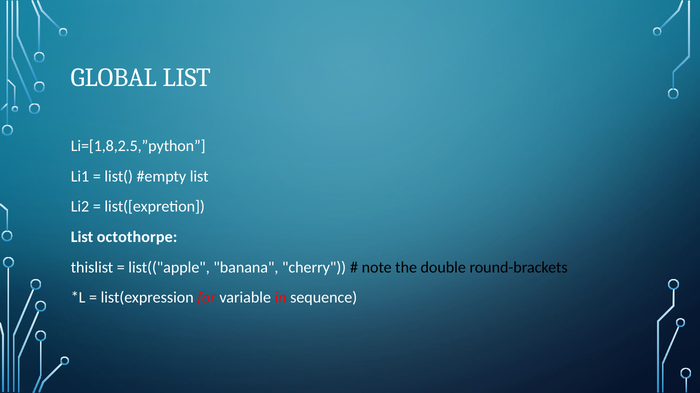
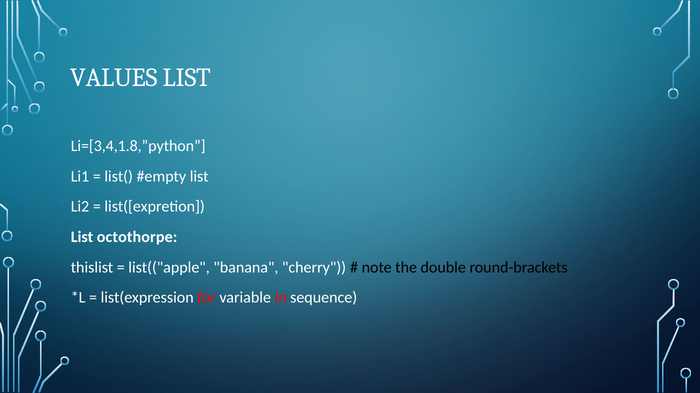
GLOBAL: GLOBAL -> VALUES (114, 78)
Li=[1,8,2.5,”python: Li=[1,8,2.5,”python -> Li=[3,4,1.8,”python (138, 146)
